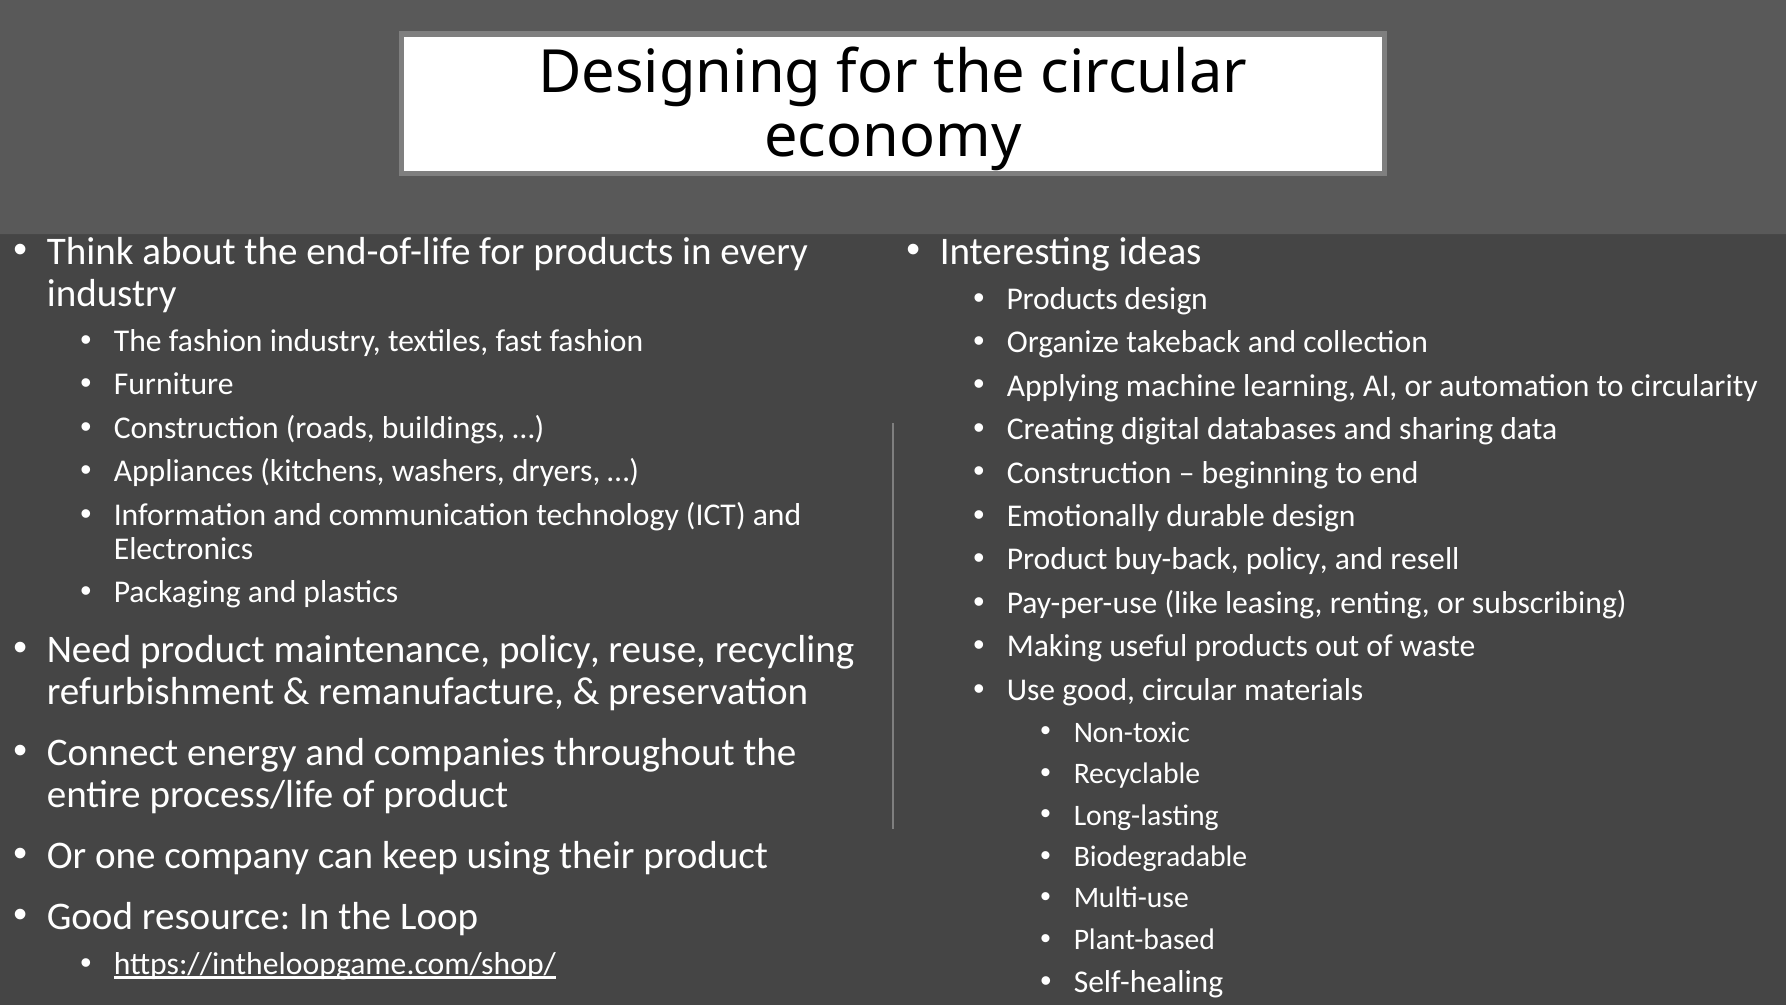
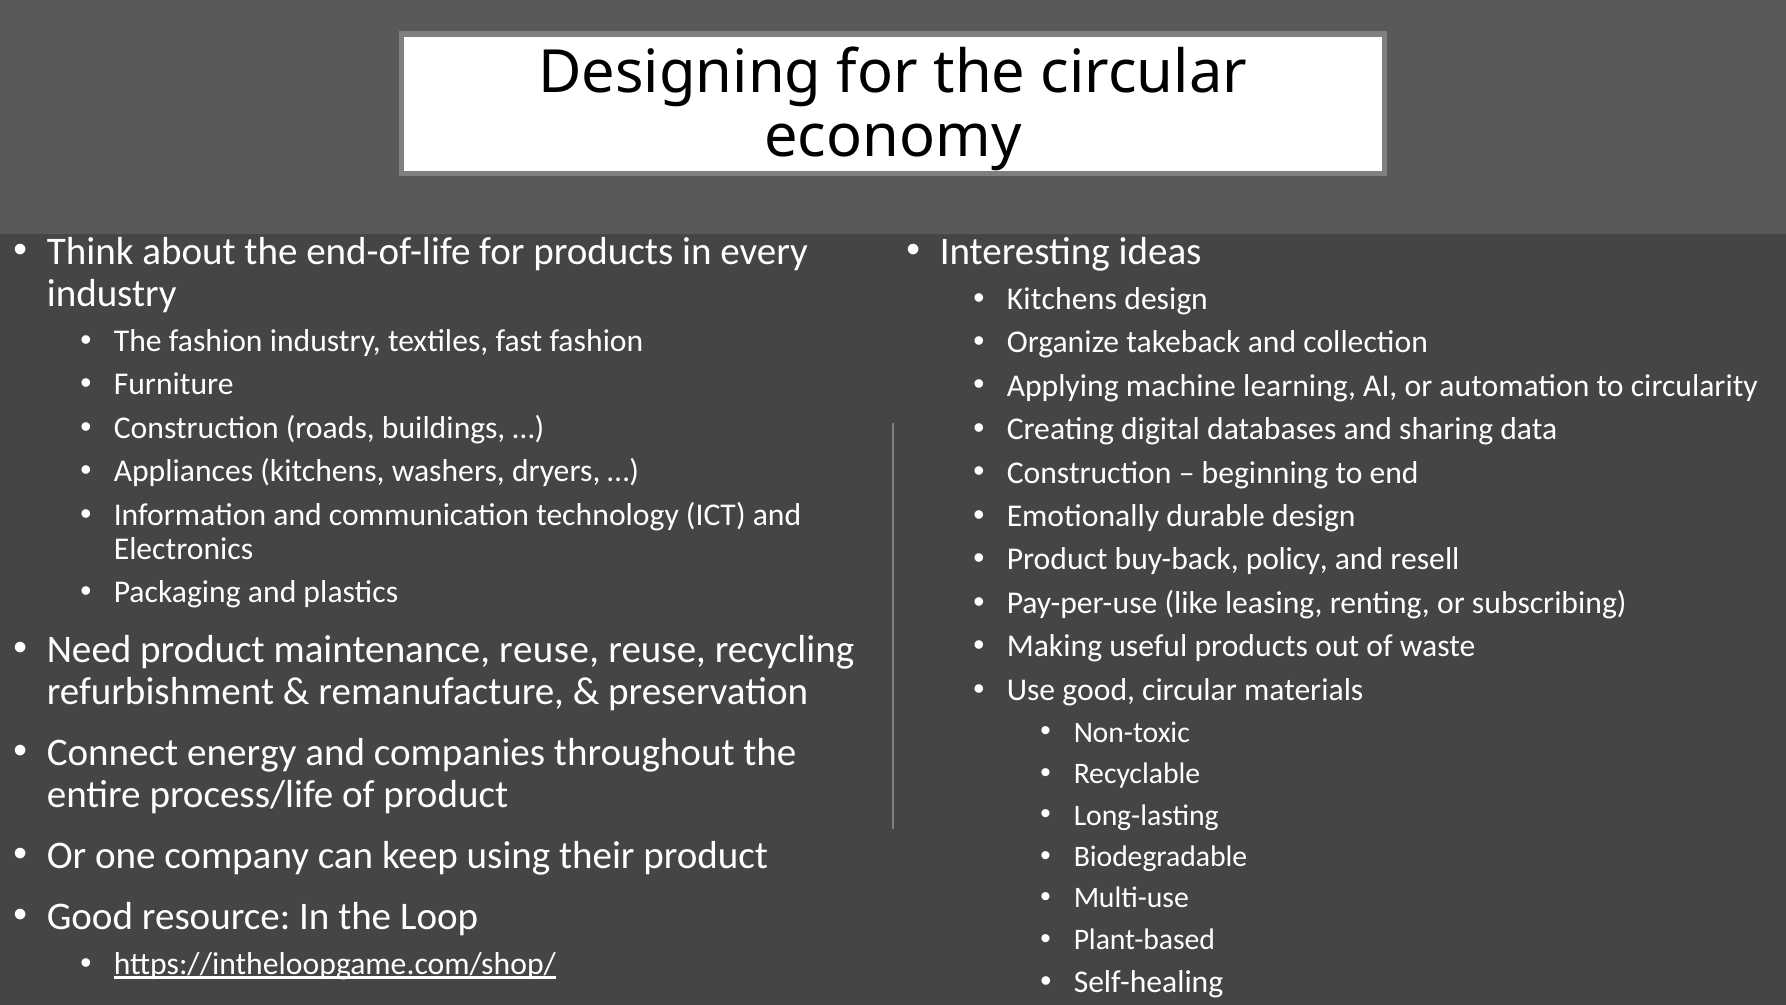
Products: Products -> Kitchens (1062, 299)
maintenance policy: policy -> reuse (549, 649)
